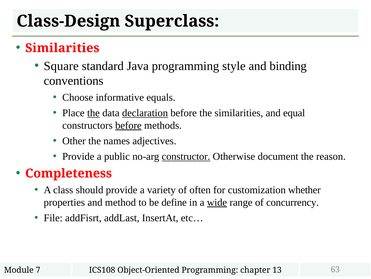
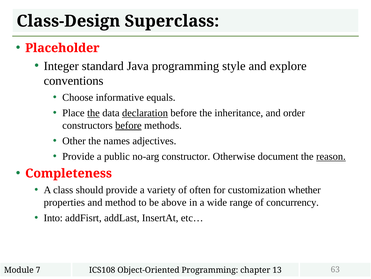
Similarities: Similarities -> Placeholder (62, 48)
Square: Square -> Integer (61, 66)
binding: binding -> explore (288, 66)
the similarities: similarities -> inheritance (239, 113)
equal: equal -> order (294, 113)
constructor underline: present -> none (186, 156)
reason underline: none -> present (331, 156)
define: define -> above (174, 202)
wide underline: present -> none (217, 202)
File: File -> Into (53, 217)
